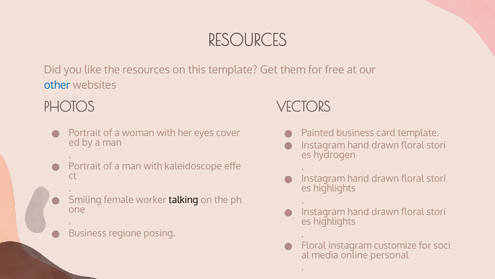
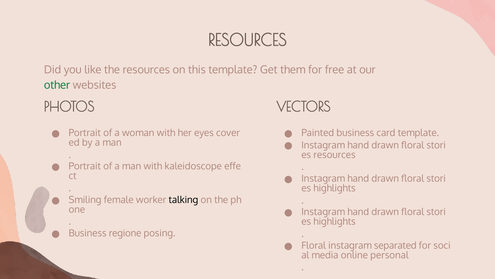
other colour: blue -> green (57, 85)
hydrogen: hydrogen -> resources (334, 155)
customize: customize -> separated (395, 245)
